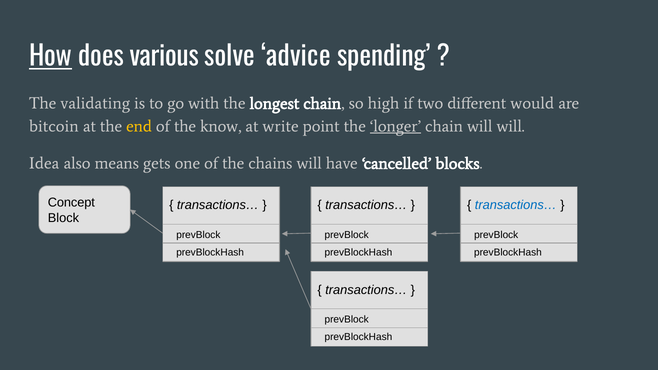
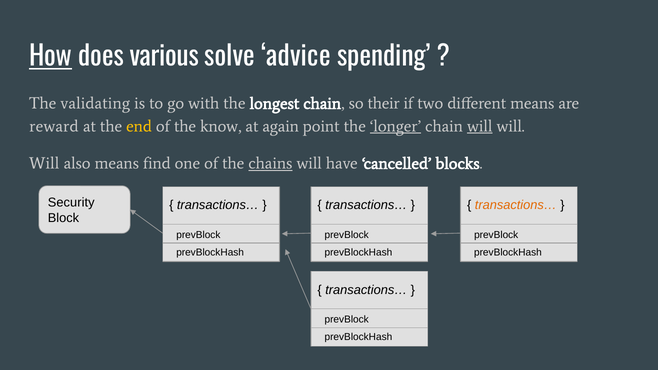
high: high -> their (384, 103)
different would: would -> means (532, 103)
bitcoin: bitcoin -> reward (54, 126)
write: write -> again (281, 126)
will underline: none -> present (480, 126)
Idea: Idea -> Will (44, 163)
gets: gets -> find (157, 163)
chains underline: none -> present (270, 163)
Concept: Concept -> Security (71, 203)
transactions… colour: blue -> orange (516, 205)
